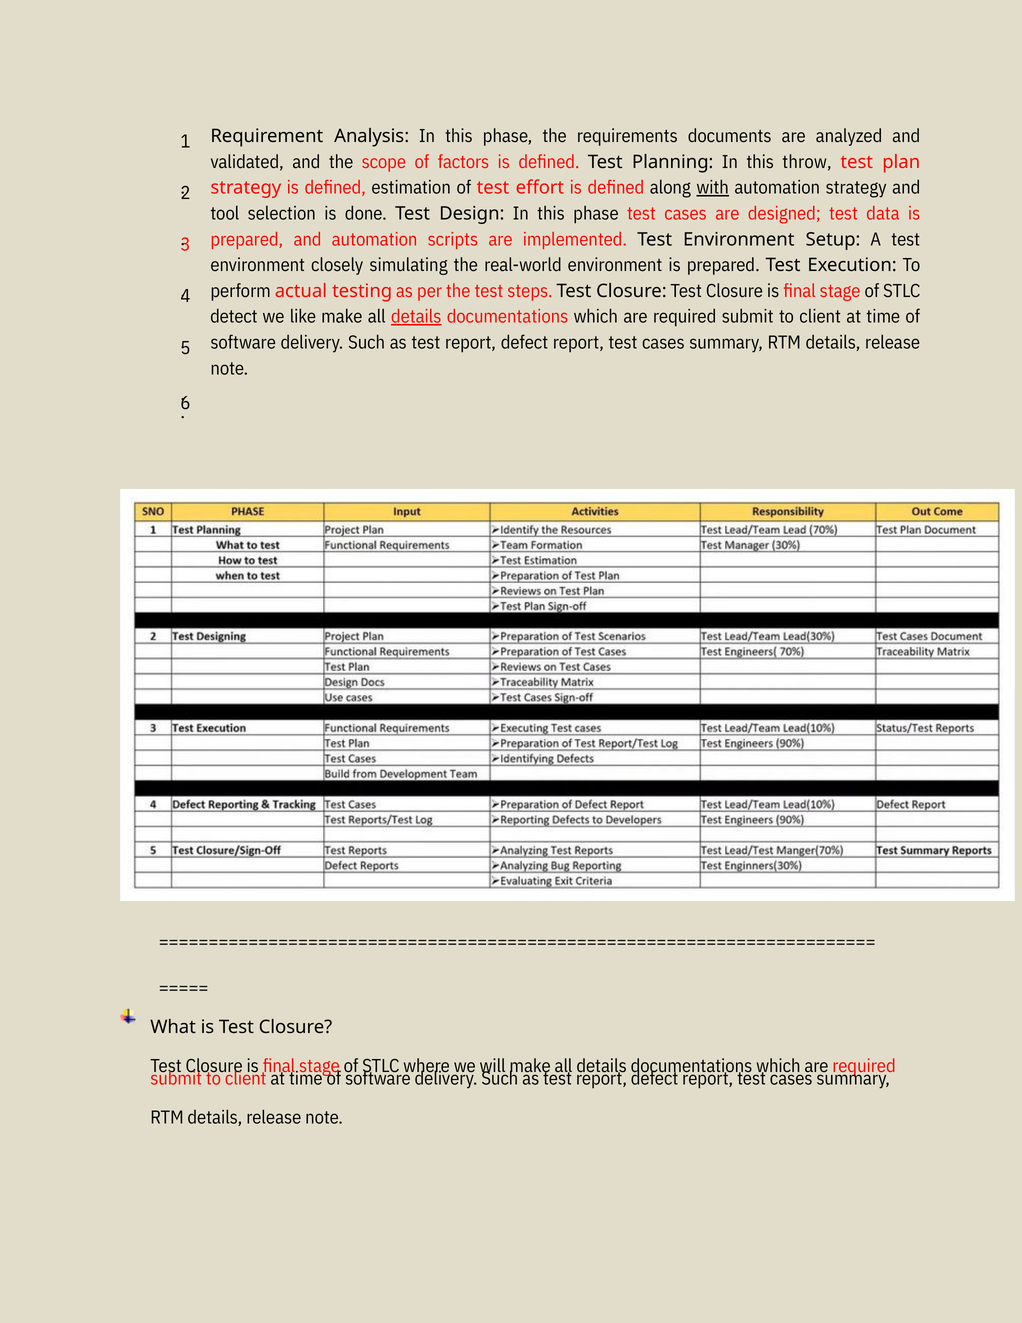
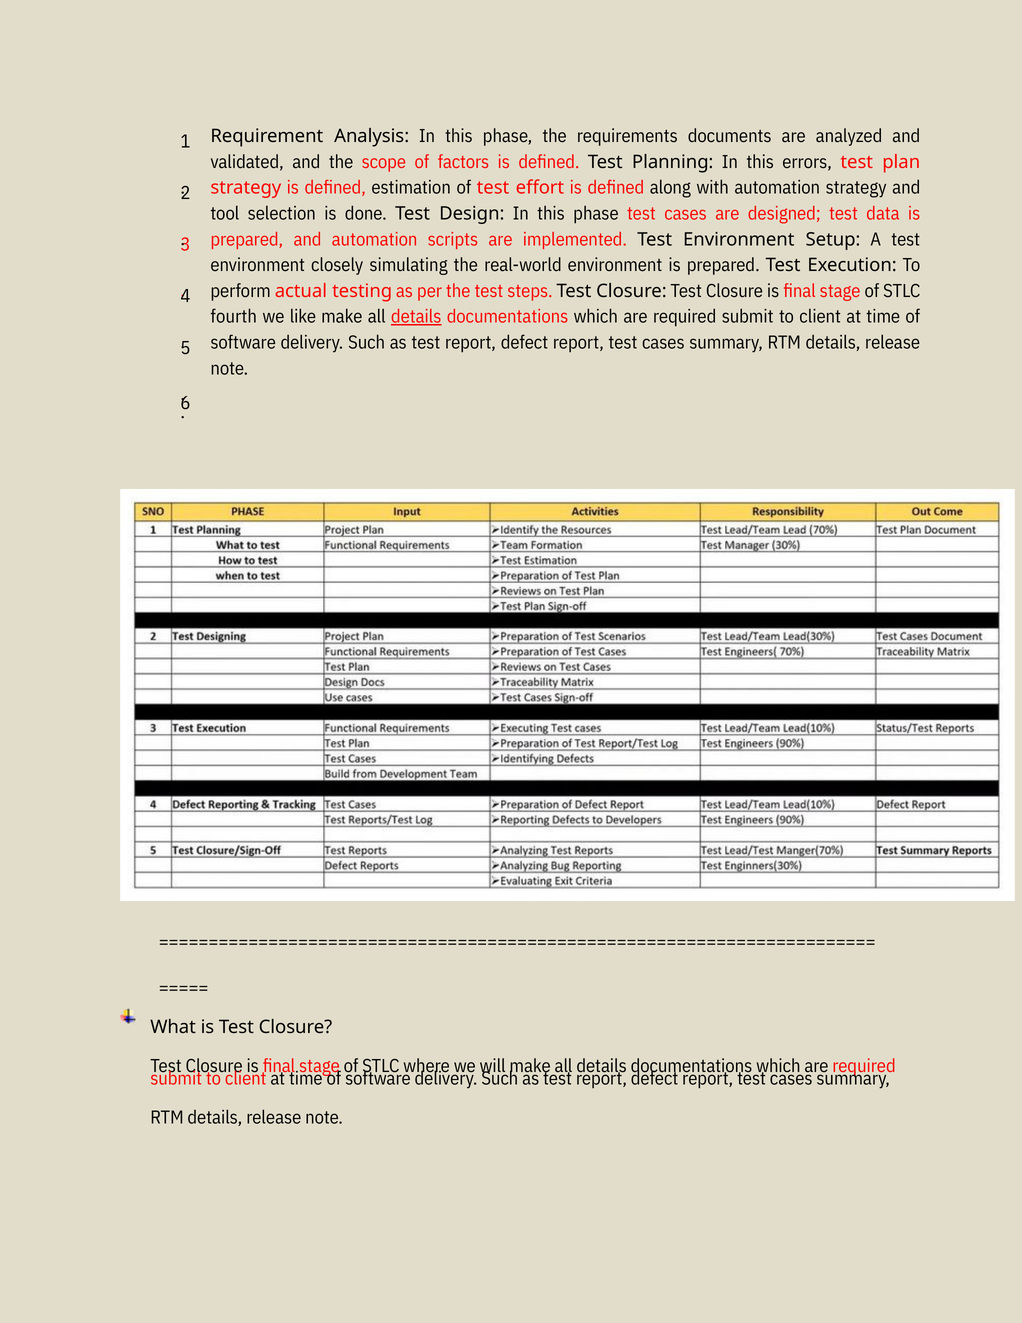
throw: throw -> errors (807, 162)
with underline: present -> none (713, 188)
detect: detect -> fourth (234, 317)
